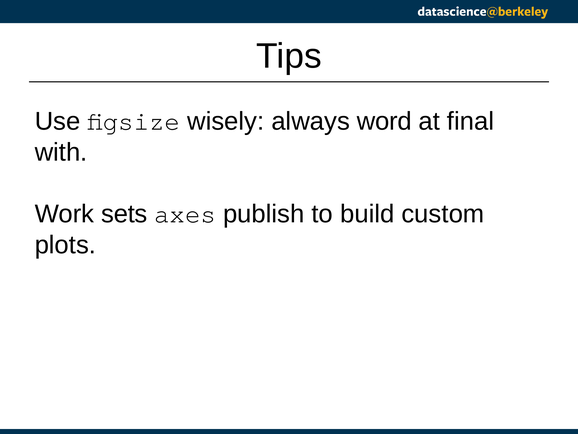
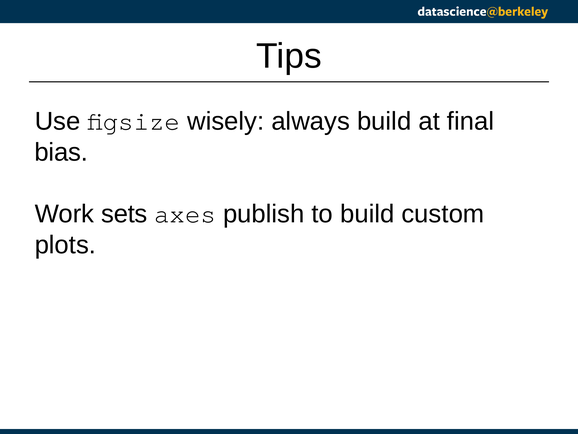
always word: word -> build (384, 121)
with: with -> bias (61, 152)
